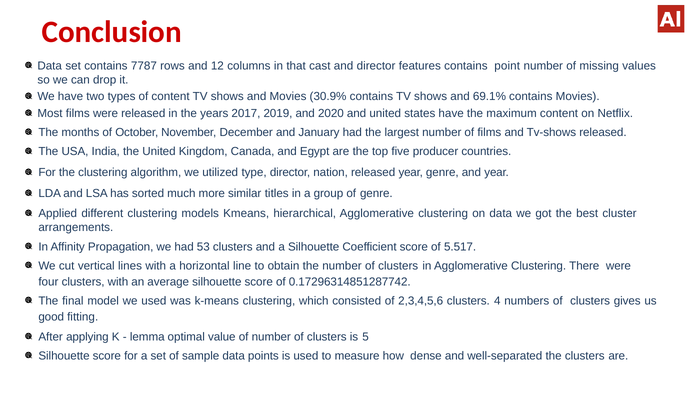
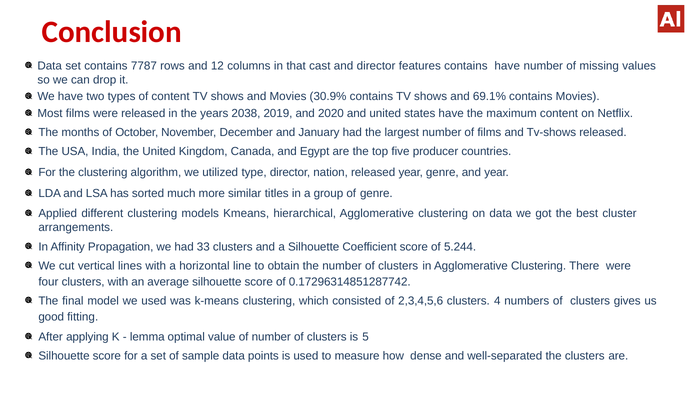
contains point: point -> have (507, 66)
2017: 2017 -> 2038 (246, 114)
53: 53 -> 33 (203, 247)
5.517: 5.517 -> 5.244 (460, 247)
